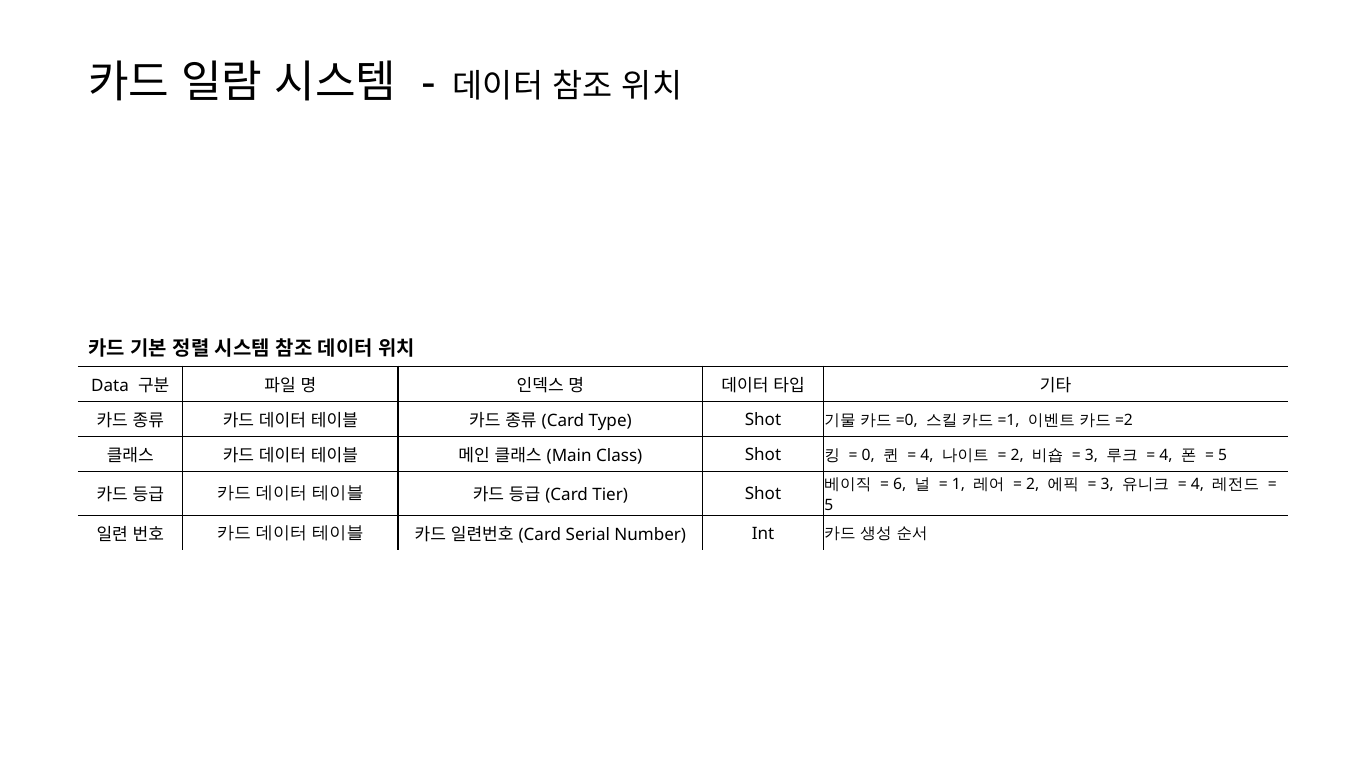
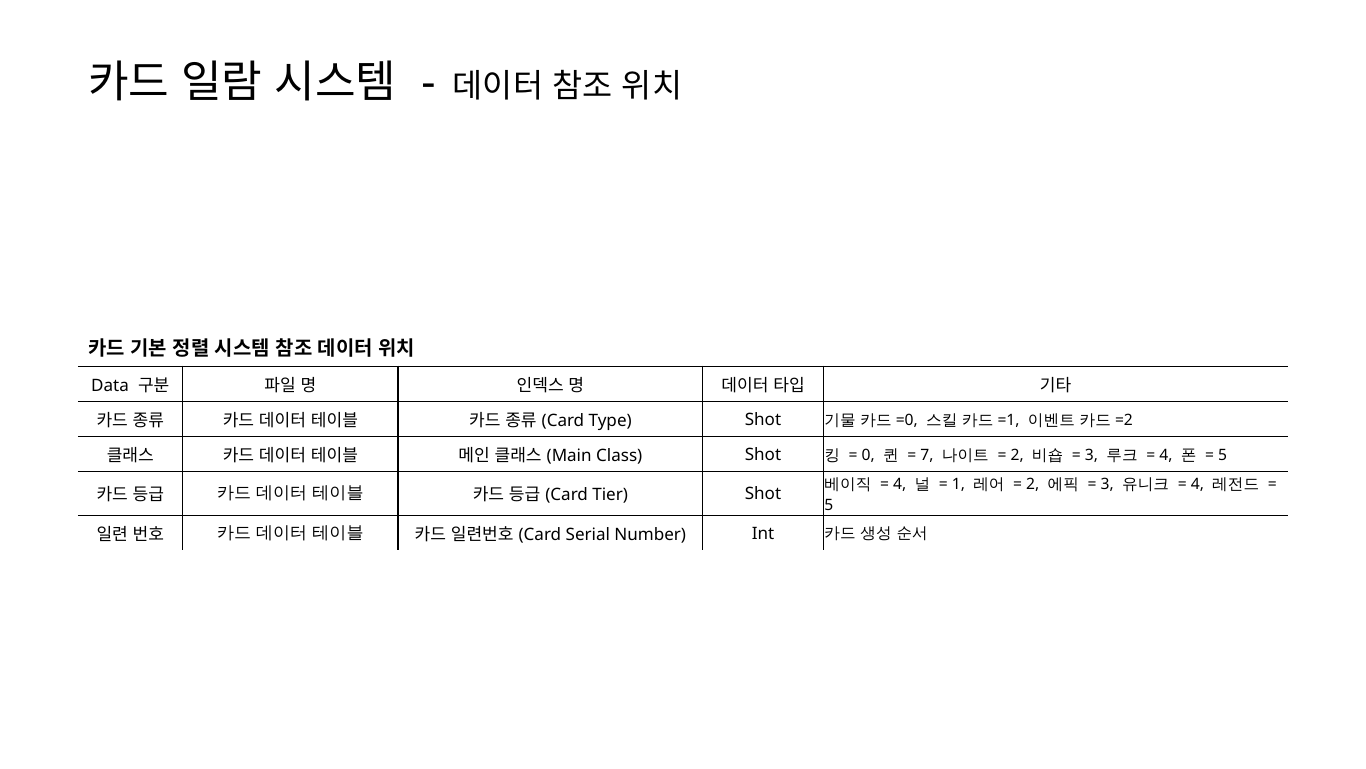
4: 4 -> 7 (927, 455)
6: 6 -> 4 (900, 484)
